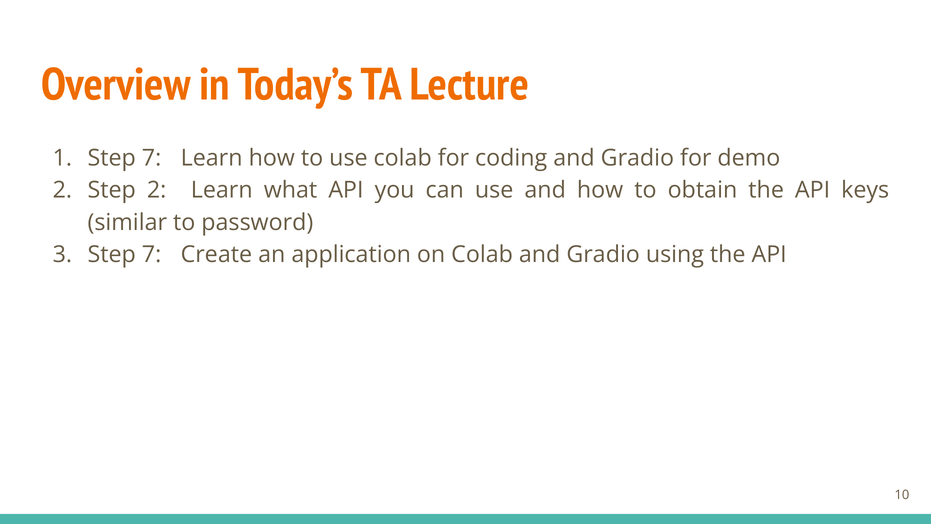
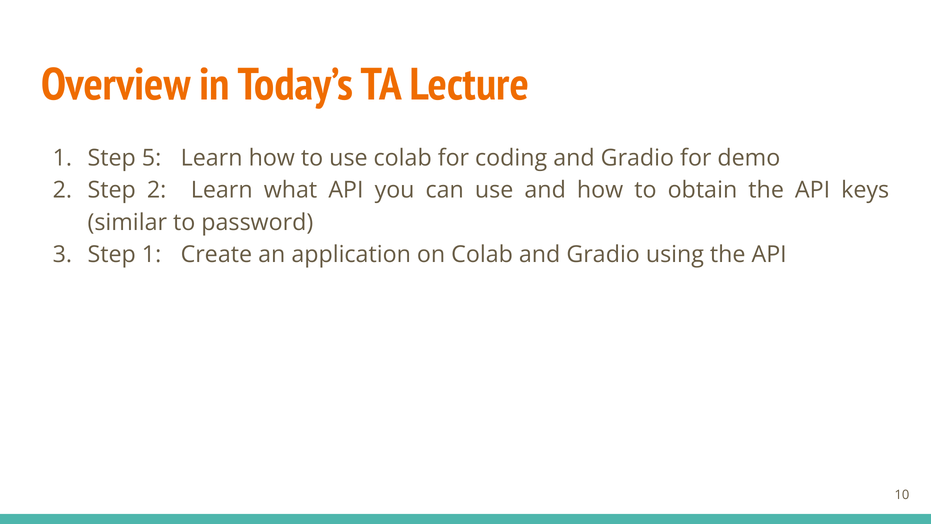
1 Step 7: 7 -> 5 (152, 158)
3 Step 7: 7 -> 1 (152, 254)
